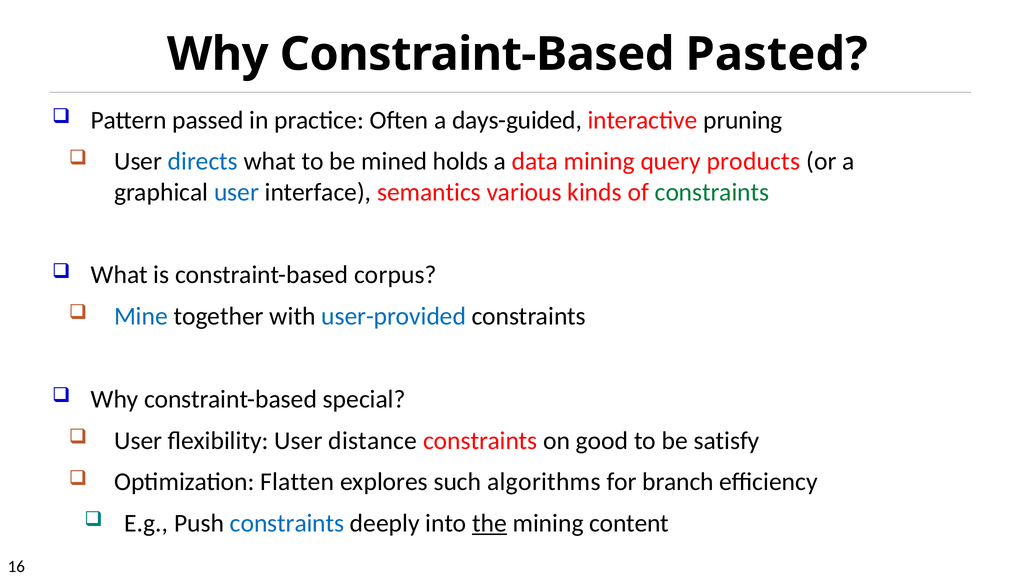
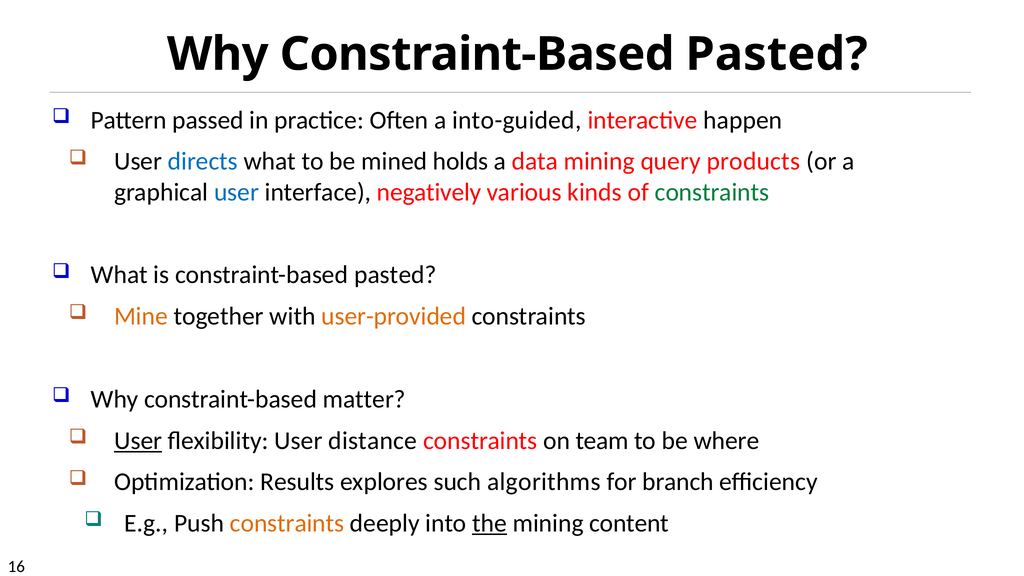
days-guided: days-guided -> into-guided (517, 120)
pruning: pruning -> happen (743, 120)
semantics: semantics -> negatively (429, 192)
is constraint-based corpus: corpus -> pasted (395, 275)
Mine colour: blue -> orange (141, 316)
user-provided colour: blue -> orange (394, 316)
special: special -> matter (364, 399)
User underline: none -> present (138, 441)
good: good -> team (602, 441)
satisfy: satisfy -> where (727, 441)
Flatten: Flatten -> Results (297, 482)
constraints colour: blue -> orange (287, 523)
